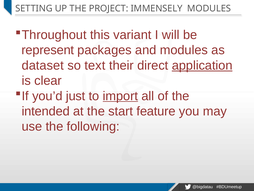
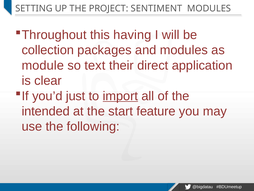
IMMENSELY: IMMENSELY -> SENTIMENT (157, 8)
variant: variant -> having (132, 35)
represent: represent -> collection (48, 50)
dataset: dataset -> module (43, 65)
application underline: present -> none (202, 65)
